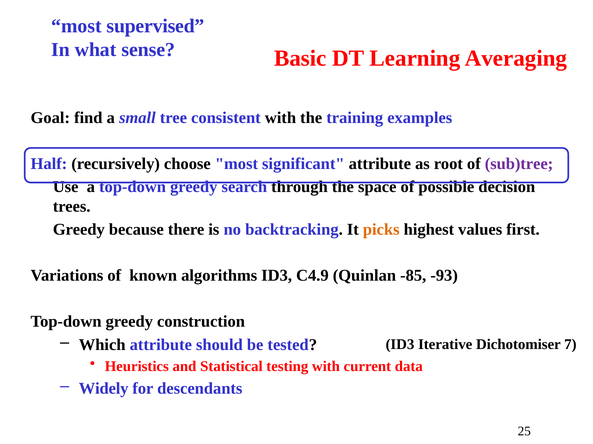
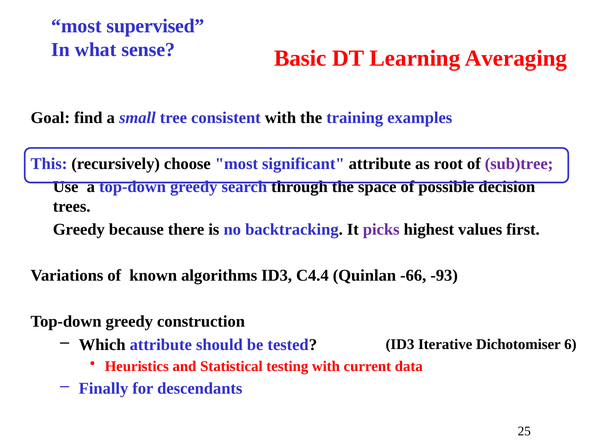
Half: Half -> This (49, 164)
picks colour: orange -> purple (381, 230)
C4.9: C4.9 -> C4.4 (312, 276)
-85: -85 -> -66 (413, 276)
7: 7 -> 6 (570, 345)
Widely: Widely -> Finally (104, 389)
